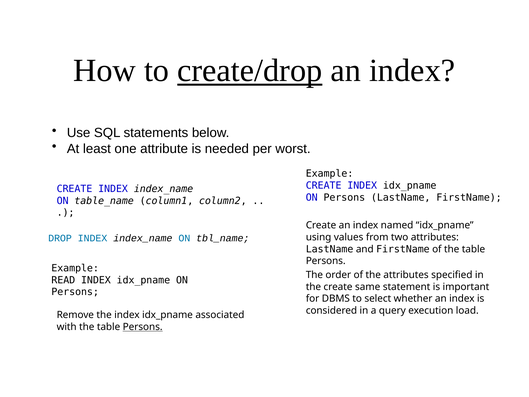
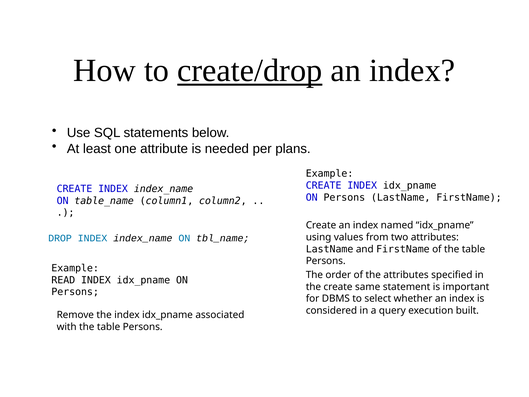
worst: worst -> plans (293, 149)
load: load -> built (467, 310)
Persons underline: present -> none (143, 327)
